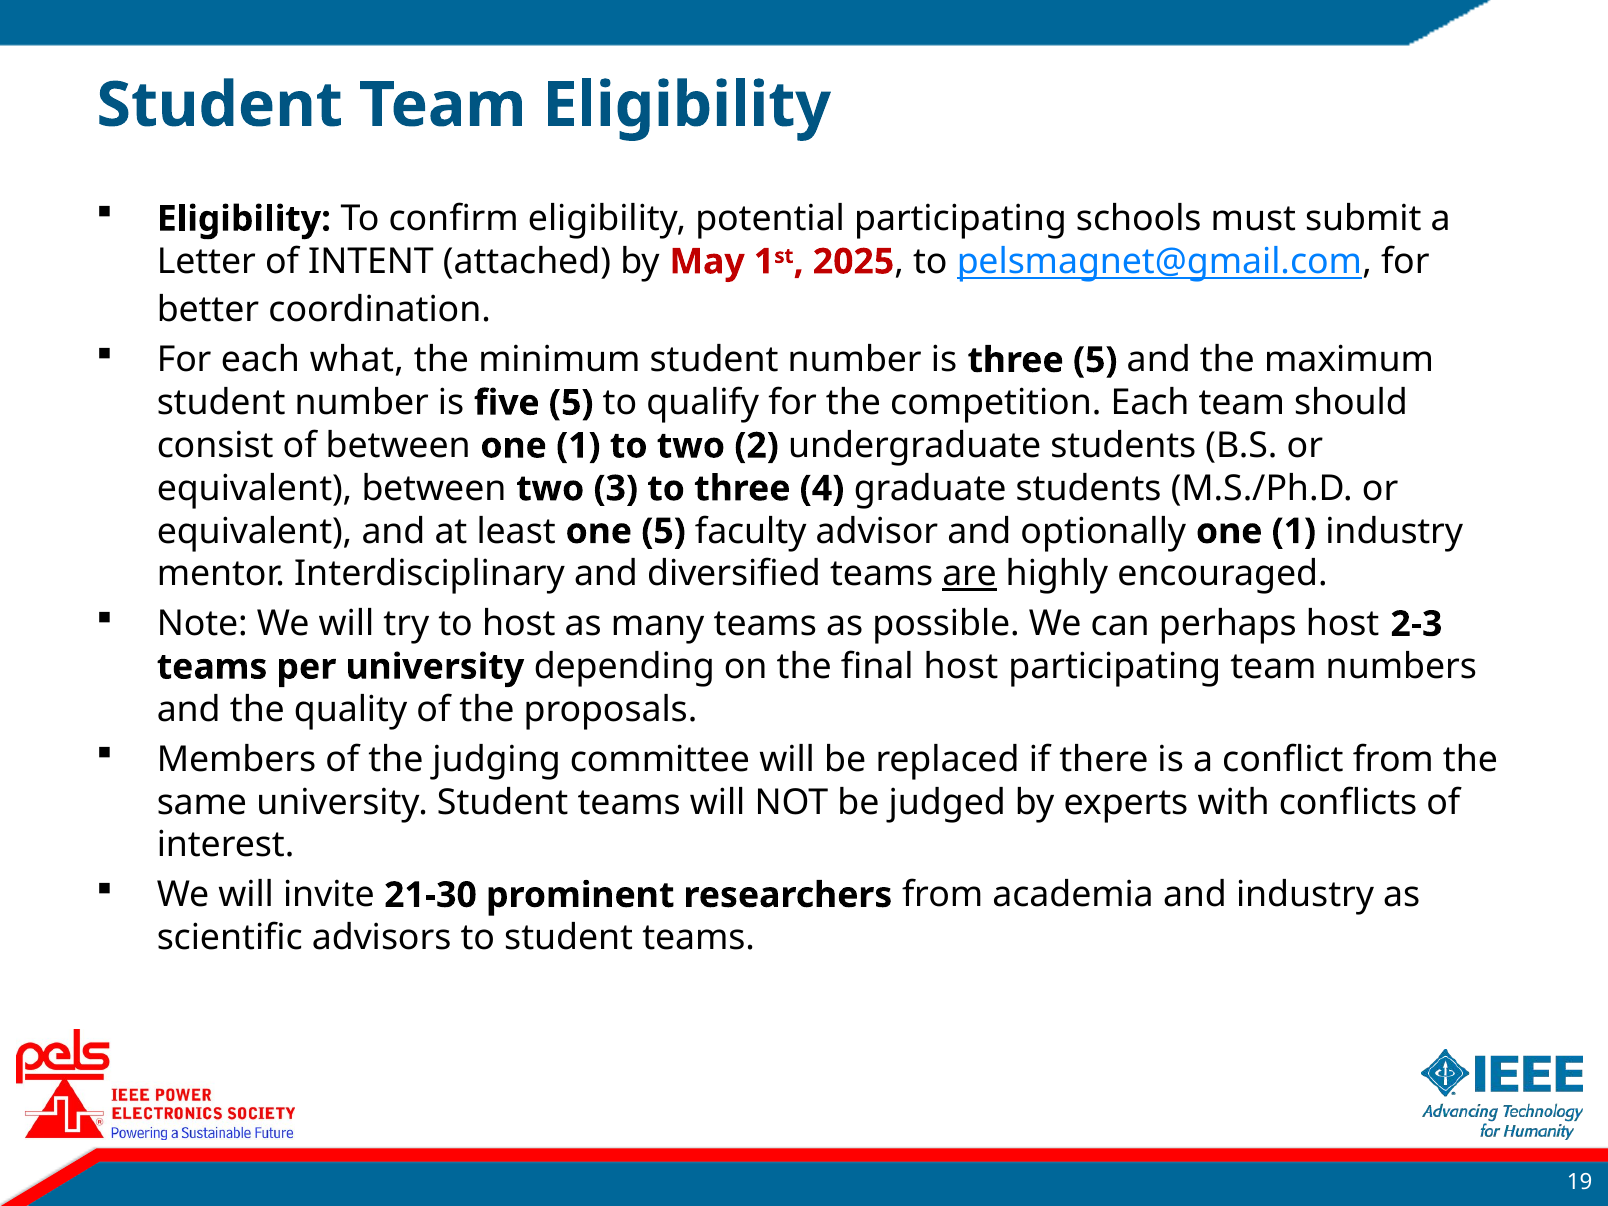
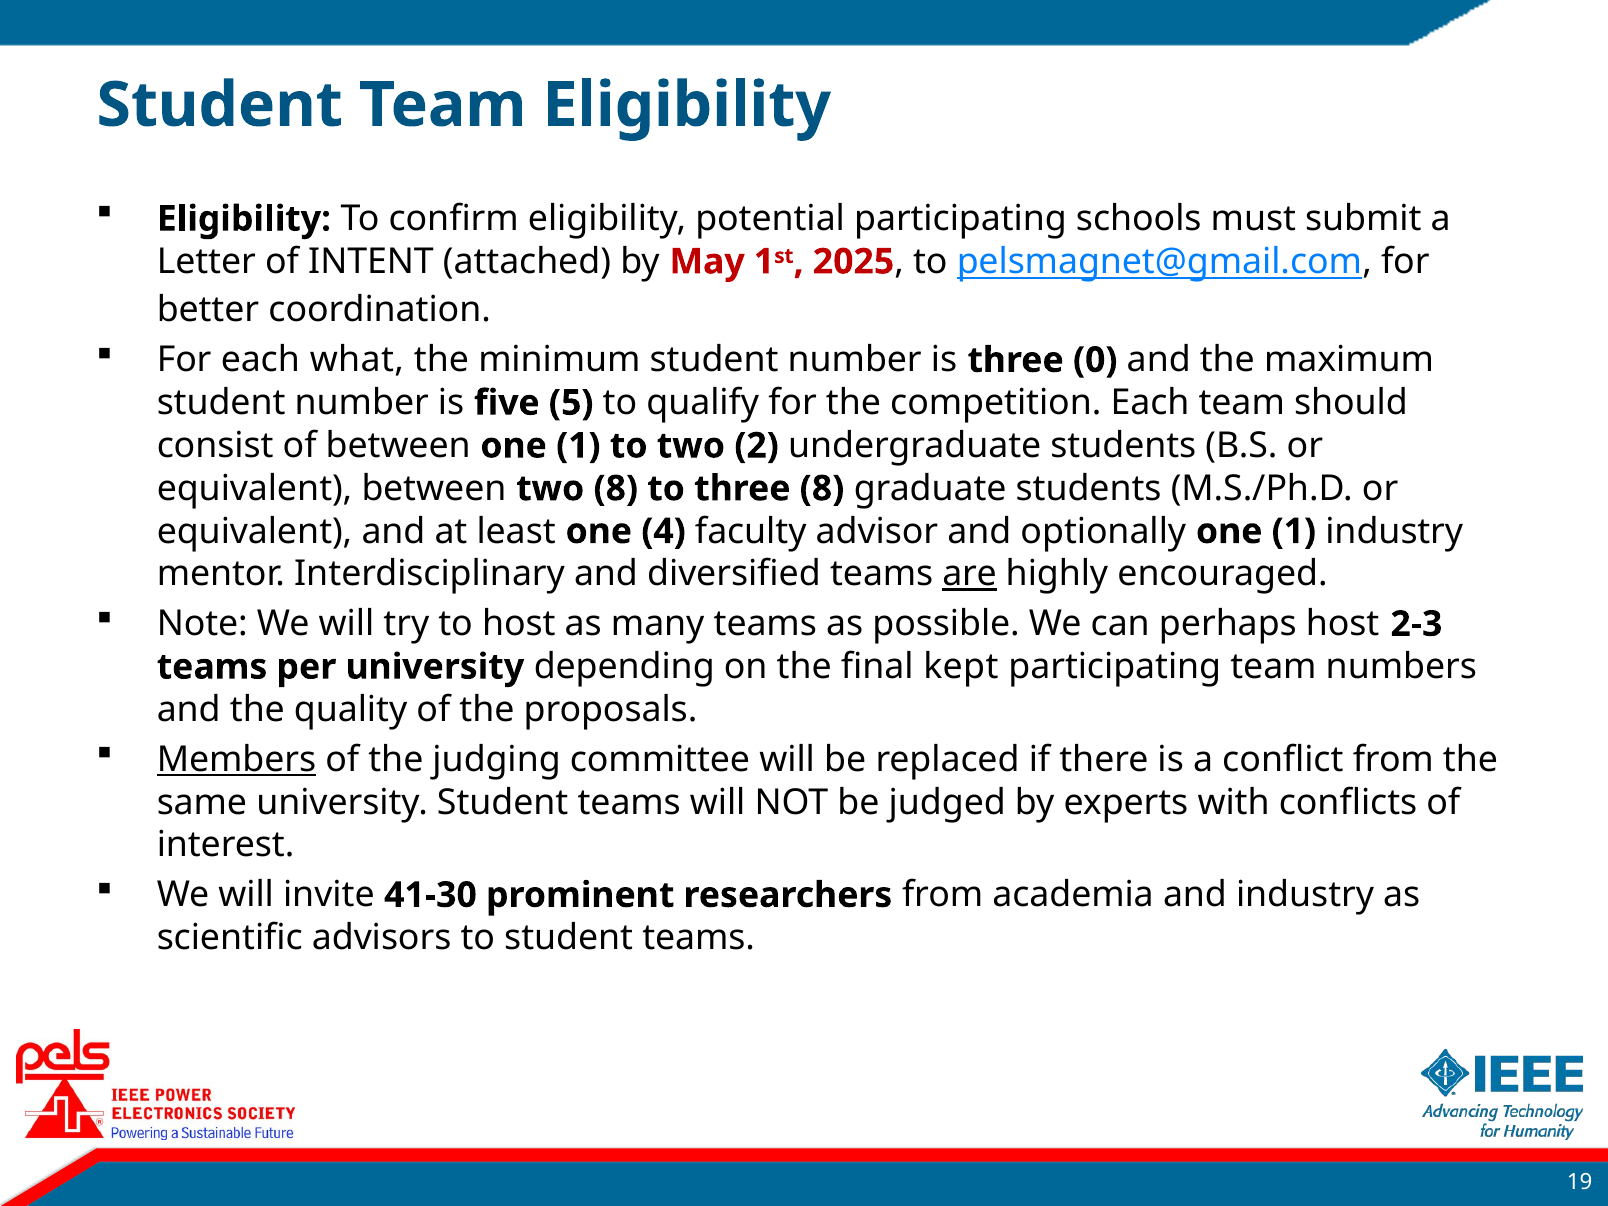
three 5: 5 -> 0 (1095, 360)
two 3: 3 -> 8 (616, 489)
three 4: 4 -> 8 (822, 489)
one 5: 5 -> 4 (664, 531)
final host: host -> kept (961, 667)
Members underline: none -> present (236, 760)
21-30: 21-30 -> 41-30 (430, 895)
